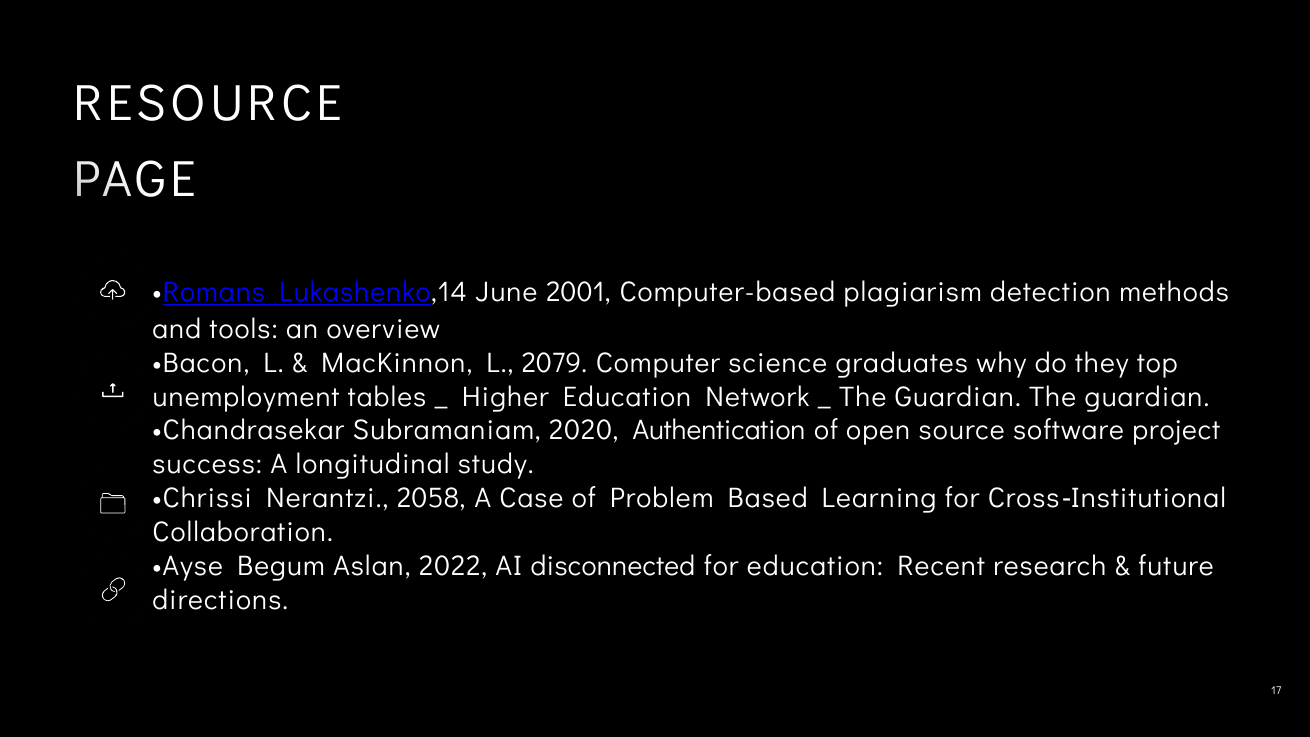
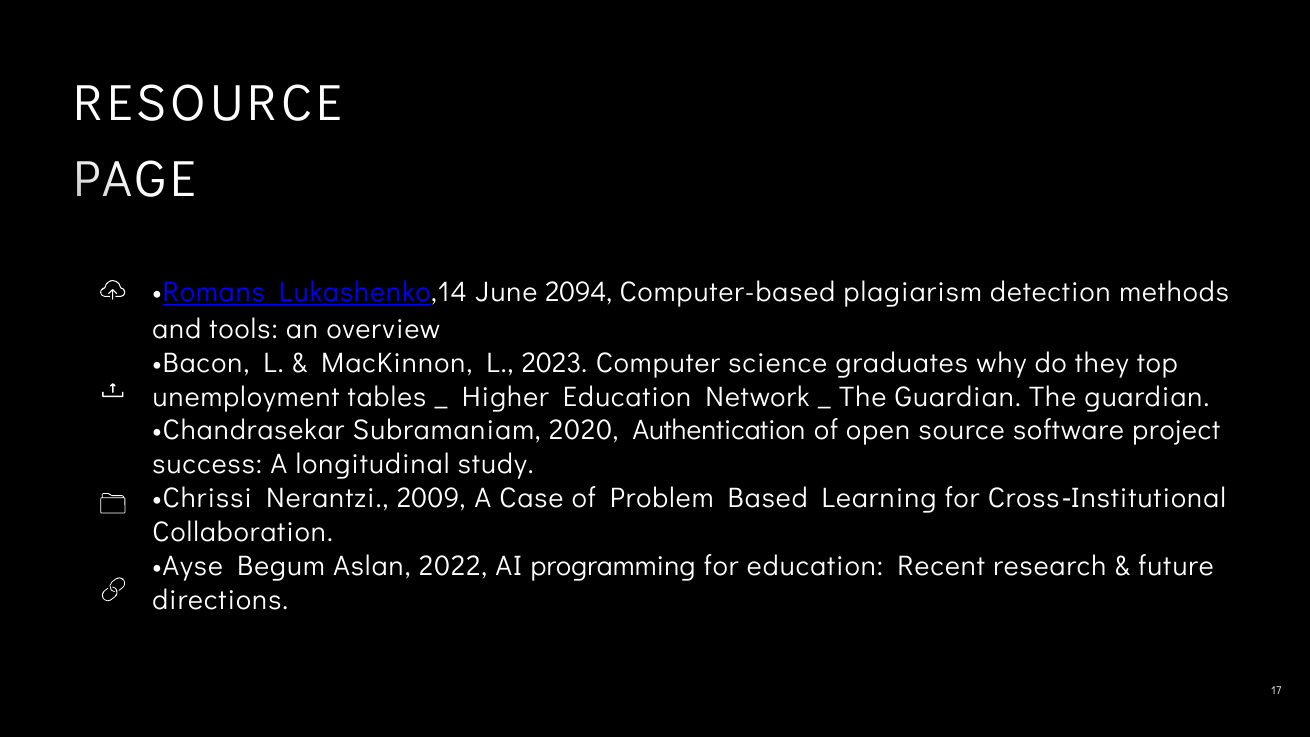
2001: 2001 -> 2094 (579, 292)
2079: 2079 -> 2023 (555, 363)
2058: 2058 -> 2009 (431, 498)
disconnected: disconnected -> programming (613, 566)
